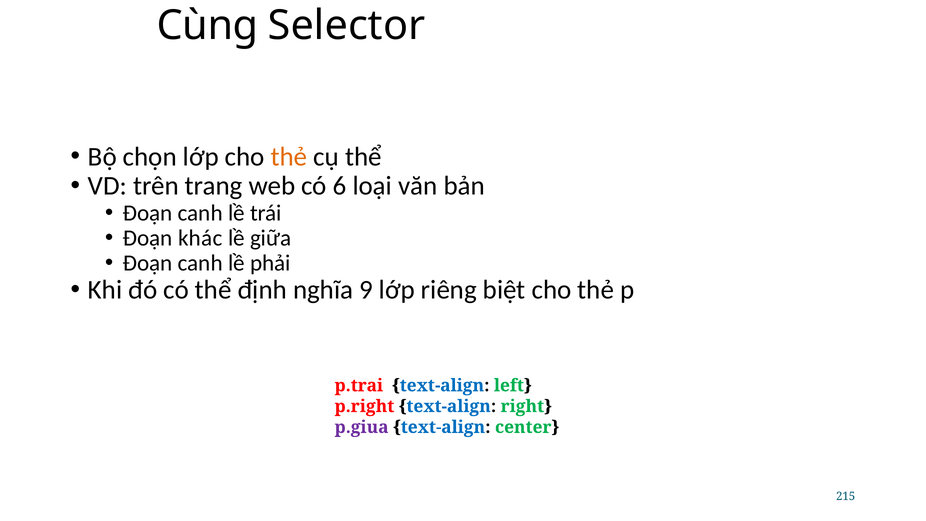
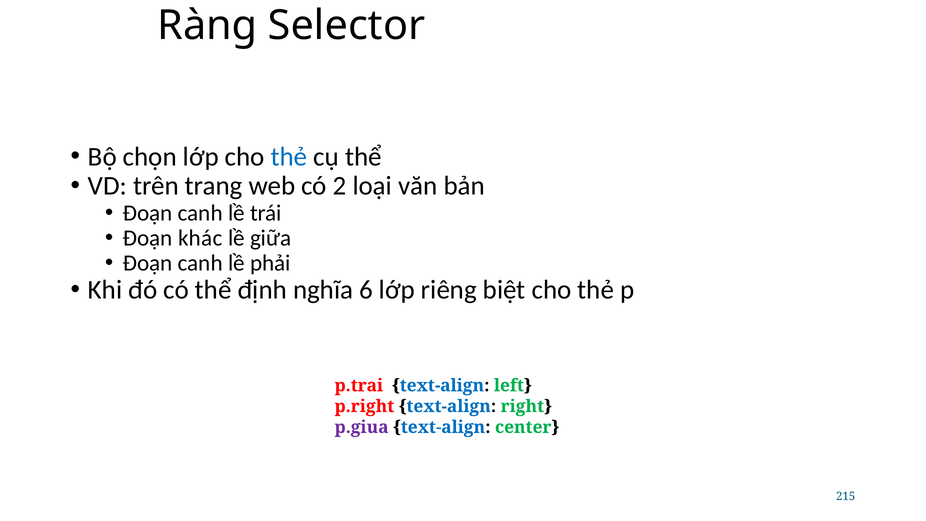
Cùng: Cùng -> Ràng (207, 26)
thẻ colour: orange -> blue (289, 157)
6: 6 -> 2 (340, 186)
9: 9 -> 6 (366, 290)
